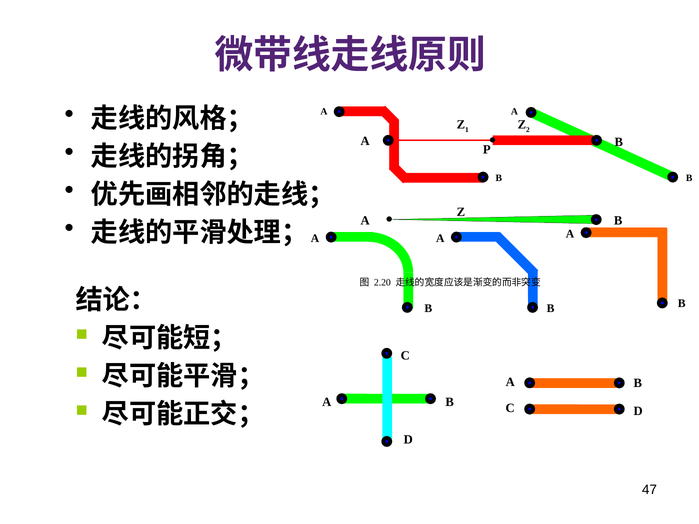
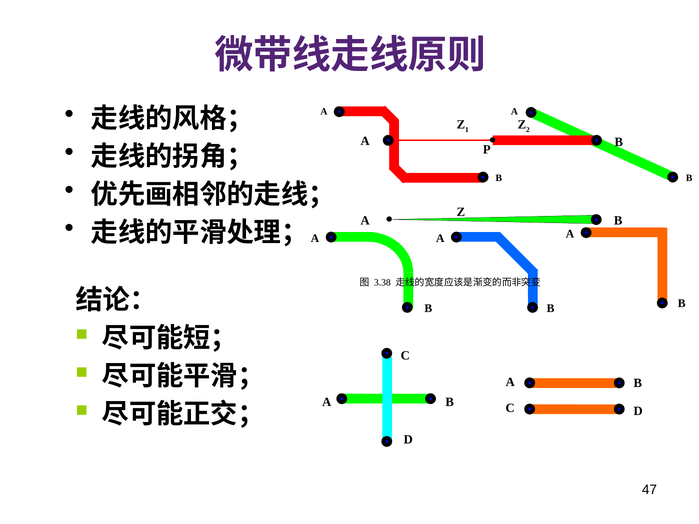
2.20: 2.20 -> 3.38 (382, 283)
